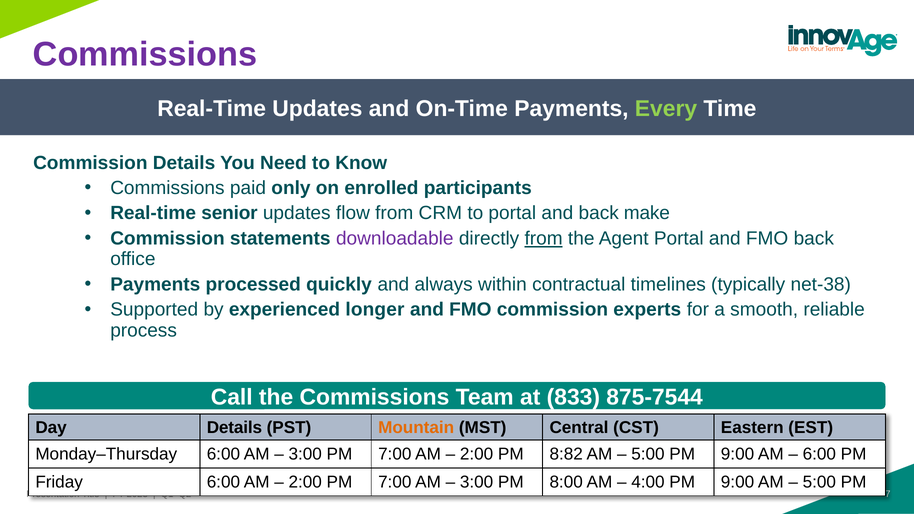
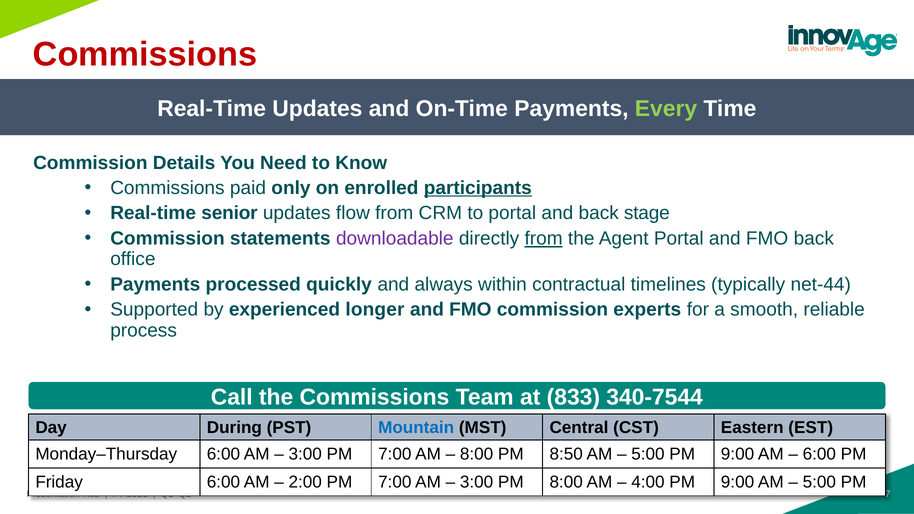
Commissions colour: purple -> red (145, 54)
participants underline: none -> present (478, 188)
make: make -> stage (647, 213)
net-38: net-38 -> net-44 (821, 284)
875-7544: 875-7544 -> 340-7544 (655, 397)
Day Details: Details -> During (234, 427)
Mountain colour: orange -> blue (416, 427)
2:00: 2:00 -> 8:00 (477, 454)
8:82: 8:82 -> 8:50 (566, 454)
